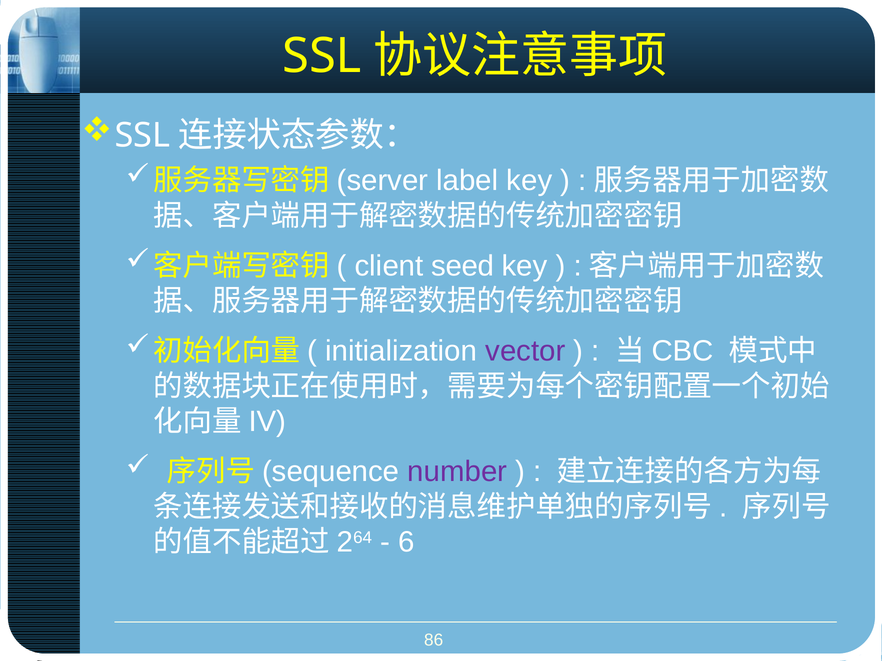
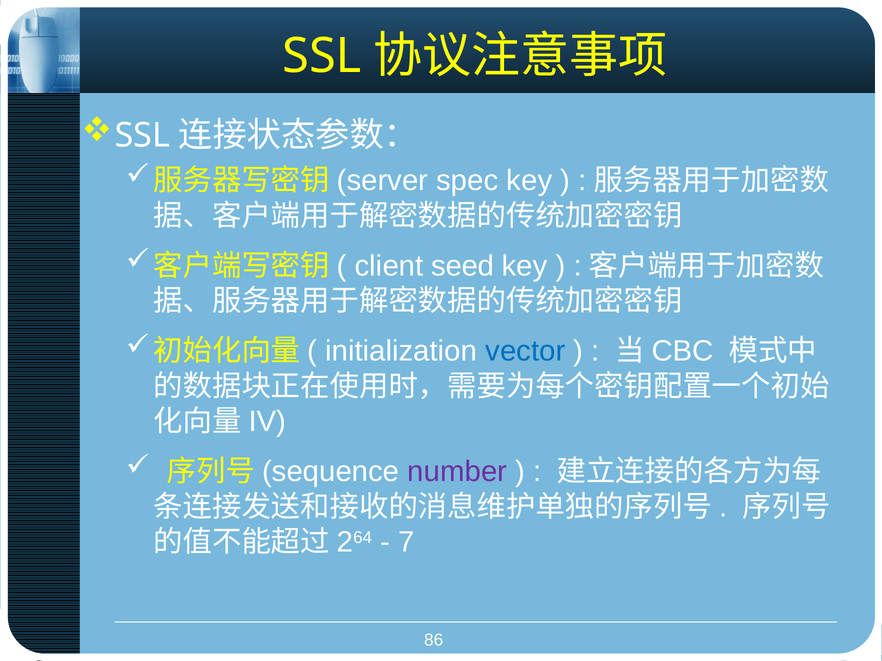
label: label -> spec (467, 181)
vector colour: purple -> blue (525, 351)
6: 6 -> 7 (406, 543)
